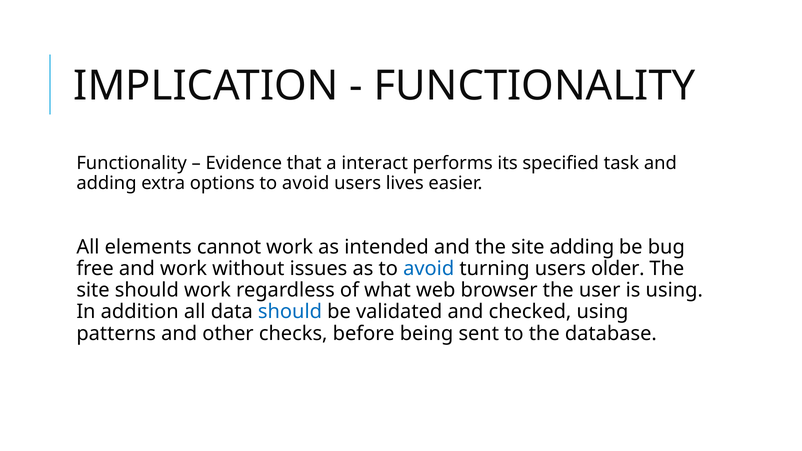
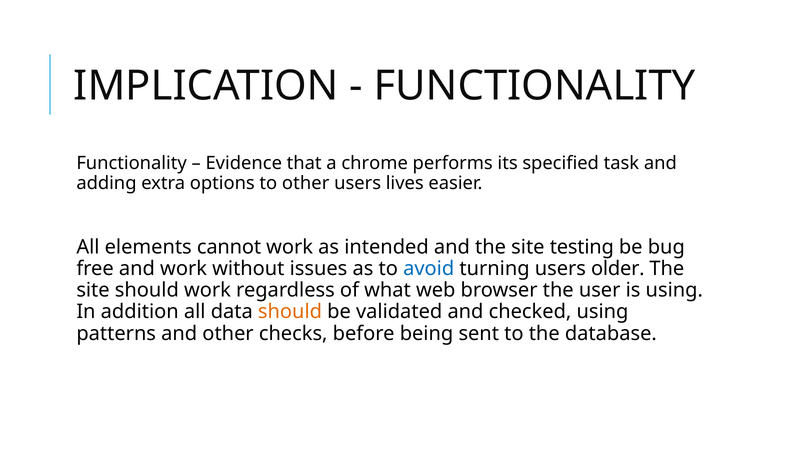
interact: interact -> chrome (375, 163)
options to avoid: avoid -> other (306, 183)
site adding: adding -> testing (582, 247)
should colour: blue -> orange (290, 312)
